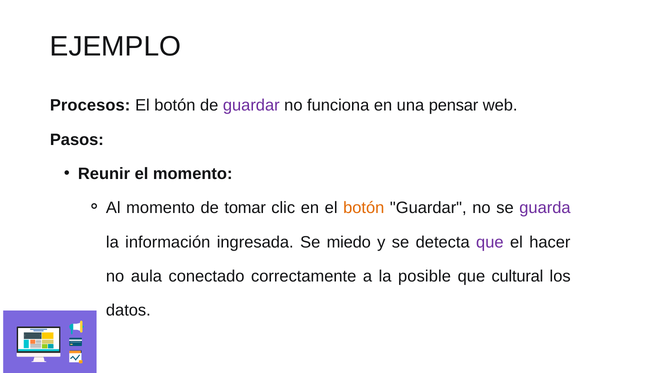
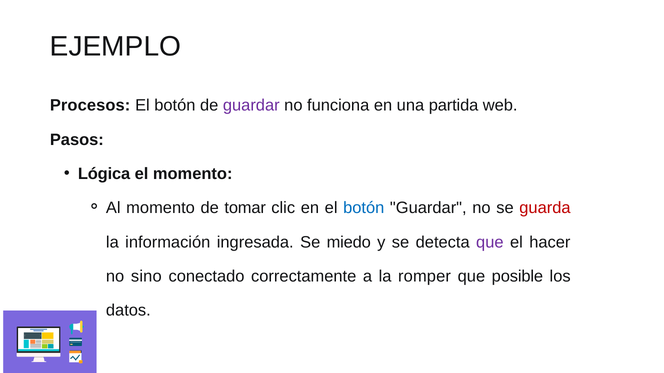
pensar: pensar -> partida (454, 106)
Reunir: Reunir -> Lógica (104, 174)
botón colour: orange -> blue (364, 208)
guarda colour: purple -> red (545, 208)
aula: aula -> sino (146, 277)
posible: posible -> romper (425, 277)
cultural: cultural -> posible (517, 277)
